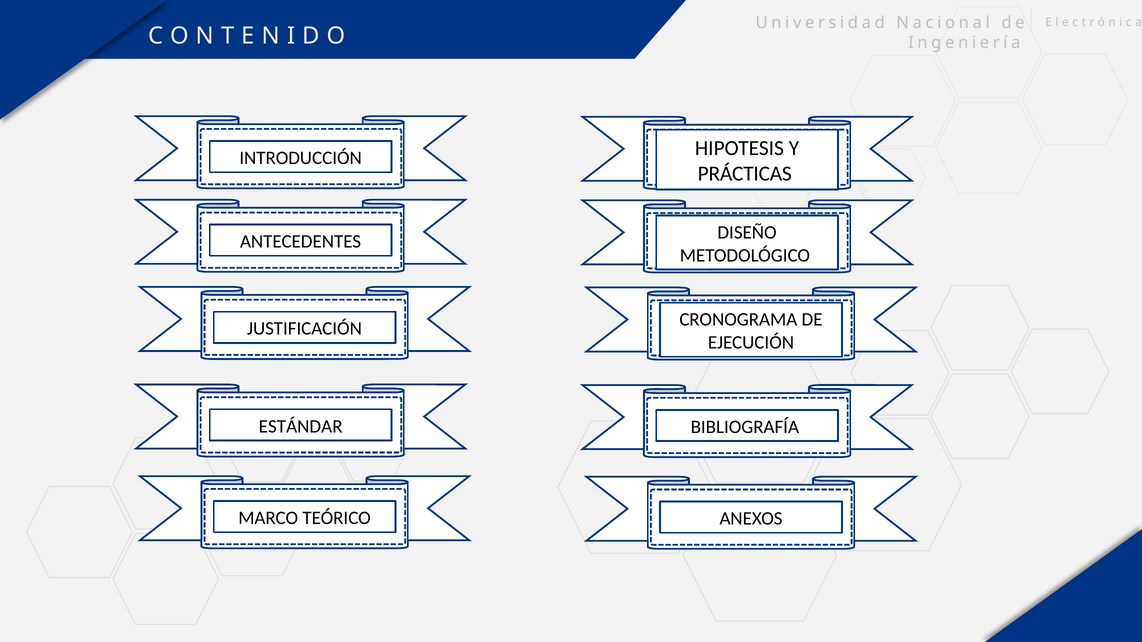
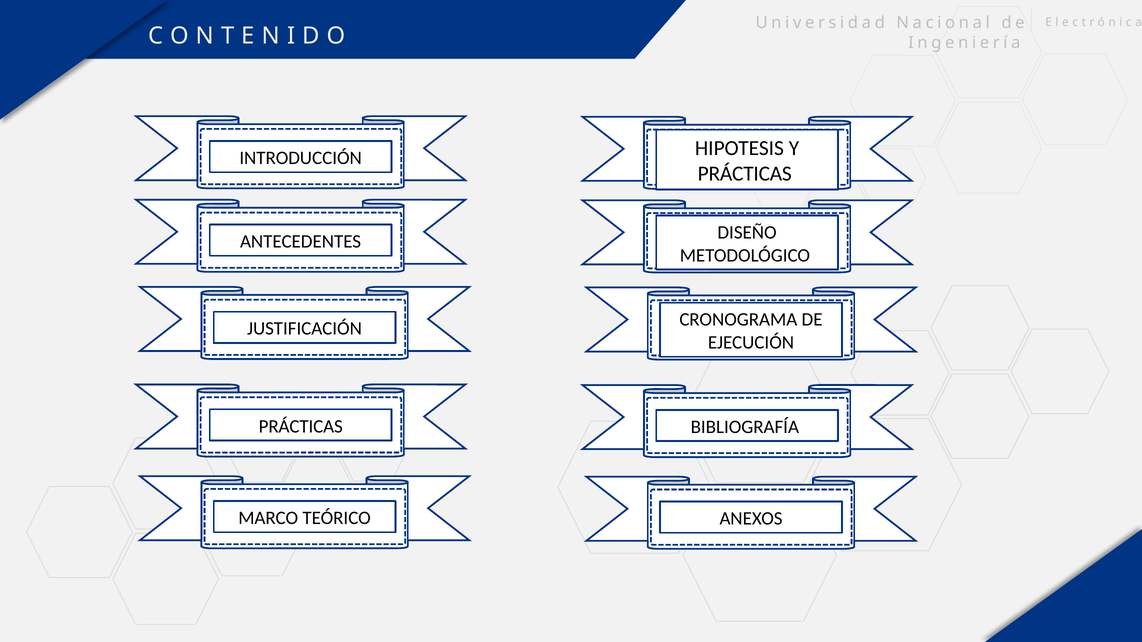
ESTÁNDAR: ESTÁNDAR -> PRÁCTICAS (301, 427)
